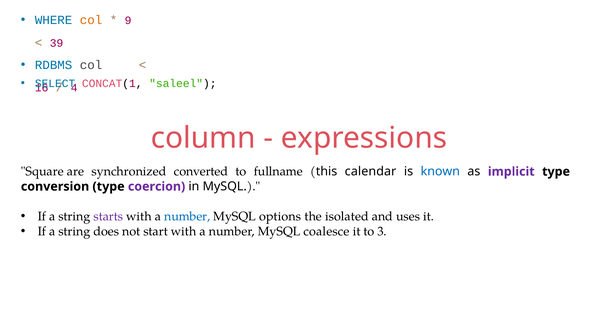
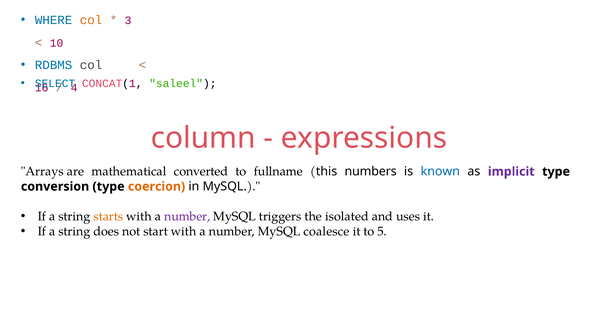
9: 9 -> 3 (128, 21)
39: 39 -> 10 (57, 43)
Square: Square -> Arrays (42, 172)
synchronized: synchronized -> mathematical (129, 172)
calendar: calendar -> numbers (371, 172)
coercion colour: purple -> orange (157, 187)
starts colour: purple -> orange (108, 217)
number colour: blue -> purple (187, 217)
options: options -> triggers (280, 217)
3: 3 -> 5 (382, 232)
